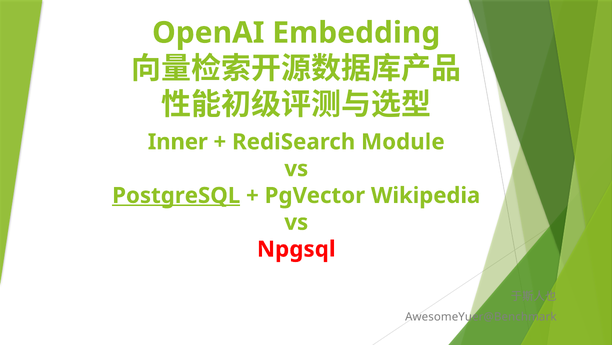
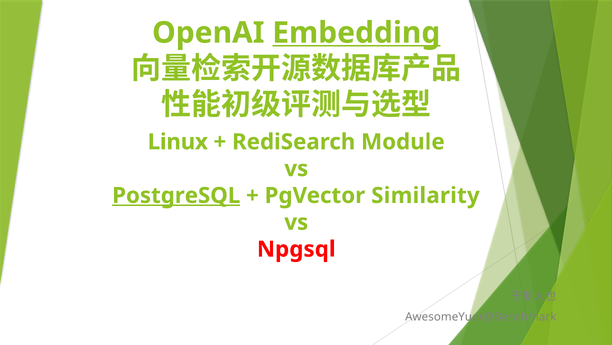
Embedding underline: none -> present (356, 33)
Inner: Inner -> Linux (178, 142)
Wikipedia: Wikipedia -> Similarity (425, 195)
